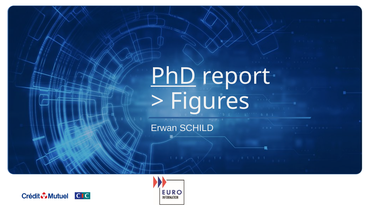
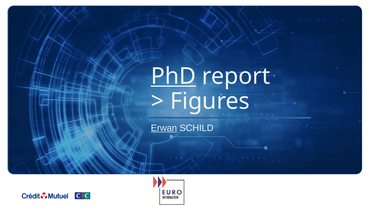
Erwan underline: none -> present (164, 128)
